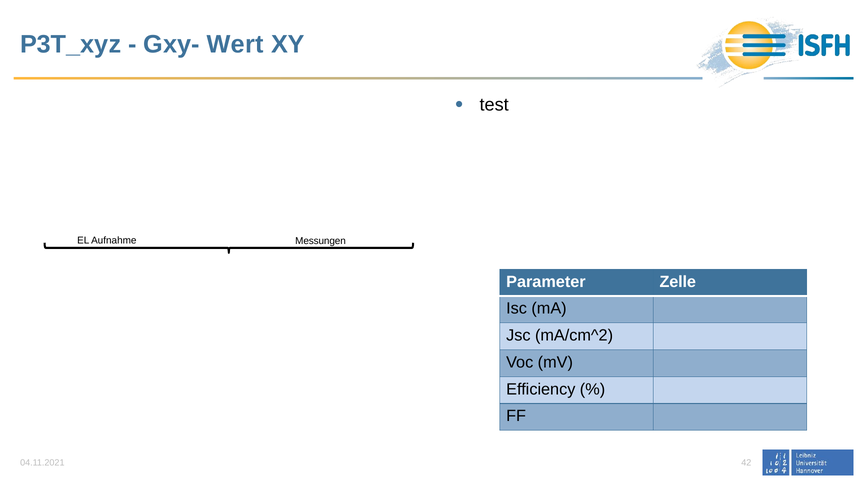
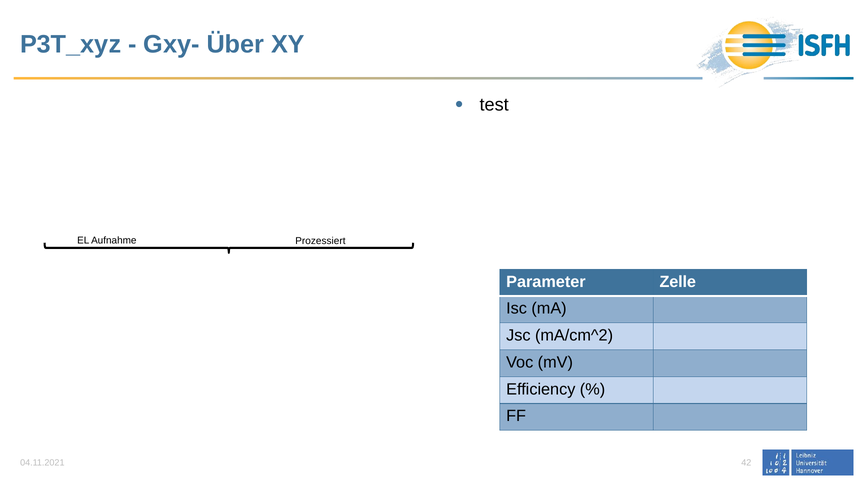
Wert: Wert -> Über (235, 44)
Messungen: Messungen -> Prozessiert (320, 241)
